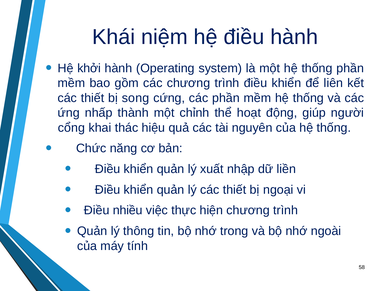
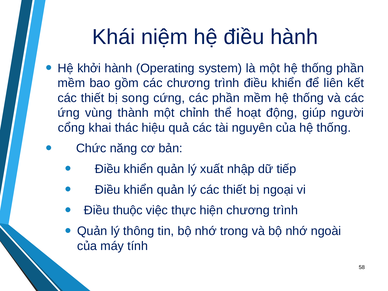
nhấp: nhấp -> vùng (99, 113)
liền: liền -> tiếp (286, 169)
nhiều: nhiều -> thuộc (128, 210)
